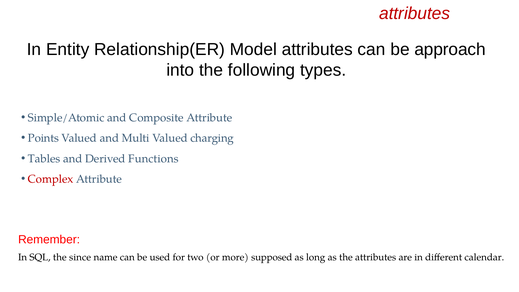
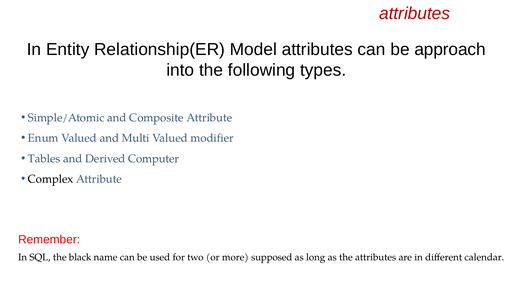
Points: Points -> Enum (43, 138)
charging: charging -> modifier (212, 138)
Functions: Functions -> Computer (154, 159)
Complex colour: red -> black (51, 179)
since: since -> black (80, 257)
